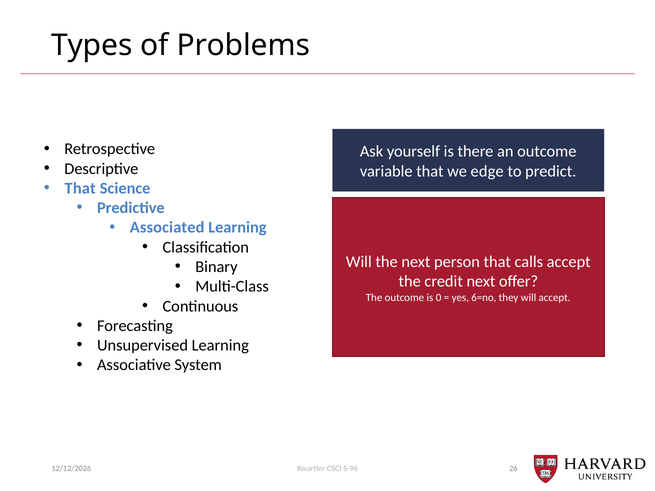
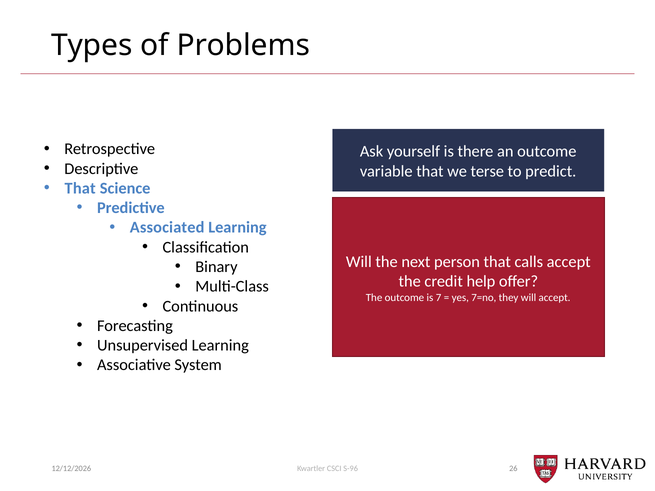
edge: edge -> terse (487, 171)
credit next: next -> help (481, 282)
0: 0 -> 7 (439, 298)
6=no: 6=no -> 7=no (484, 298)
